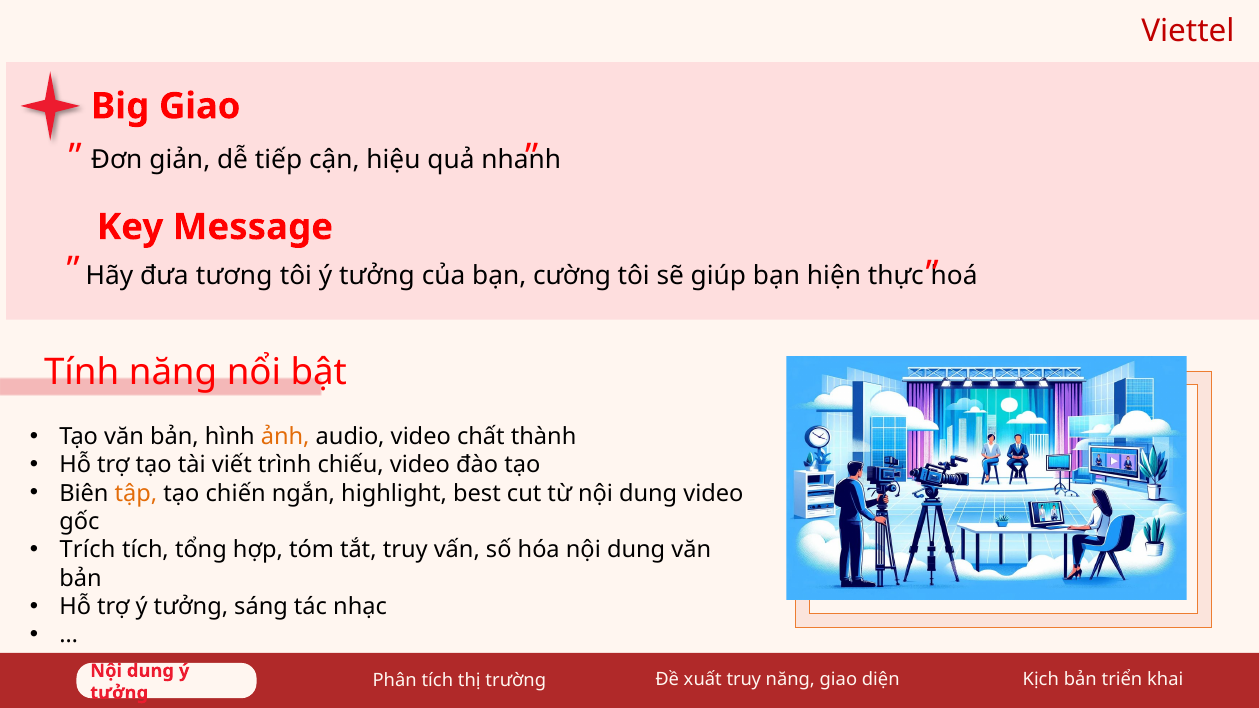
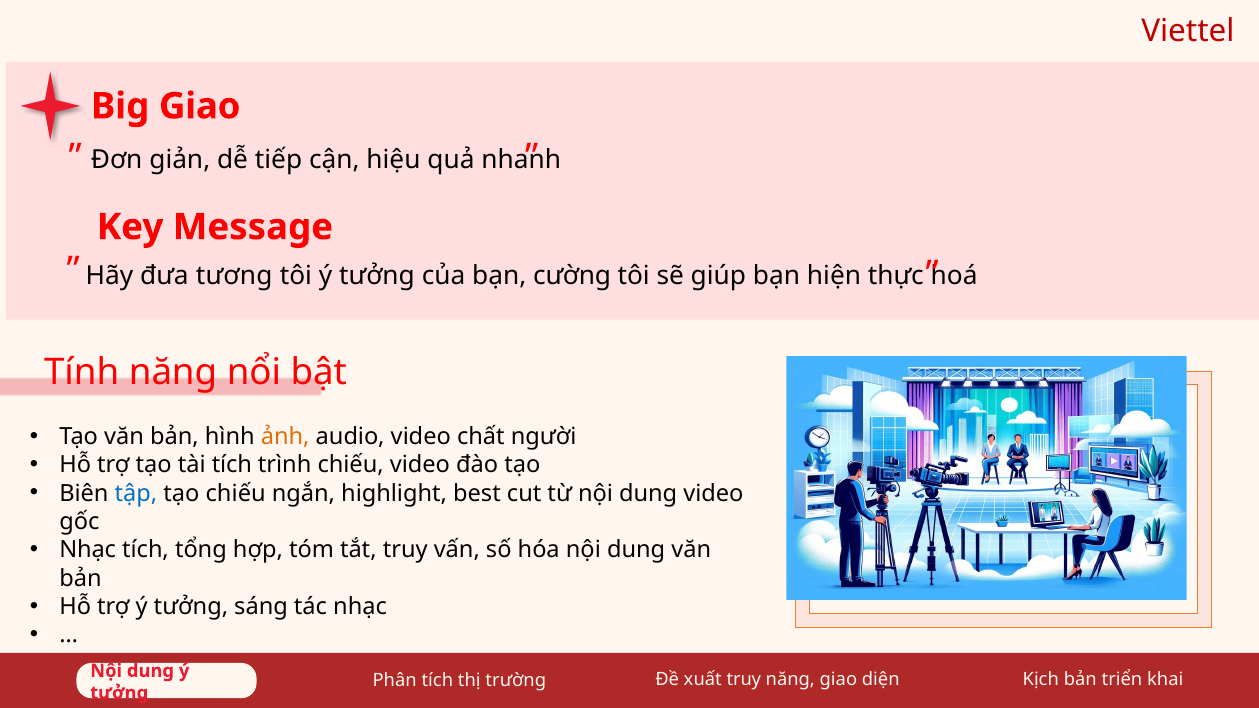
thành: thành -> người (544, 437)
tài viết: viết -> tích (232, 465)
tập colour: orange -> blue (136, 494)
tạo chiến: chiến -> chiếu (236, 494)
Trích: Trích -> Nhạc (88, 550)
